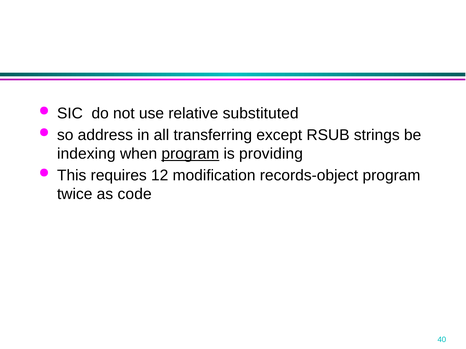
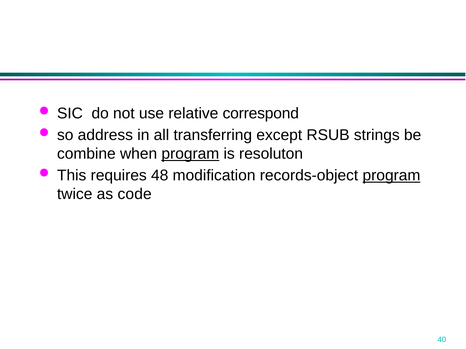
substituted: substituted -> correspond (261, 114)
indexing: indexing -> combine (86, 154)
providing: providing -> resoluton (271, 154)
12: 12 -> 48 (160, 176)
program underline: none -> present (391, 176)
